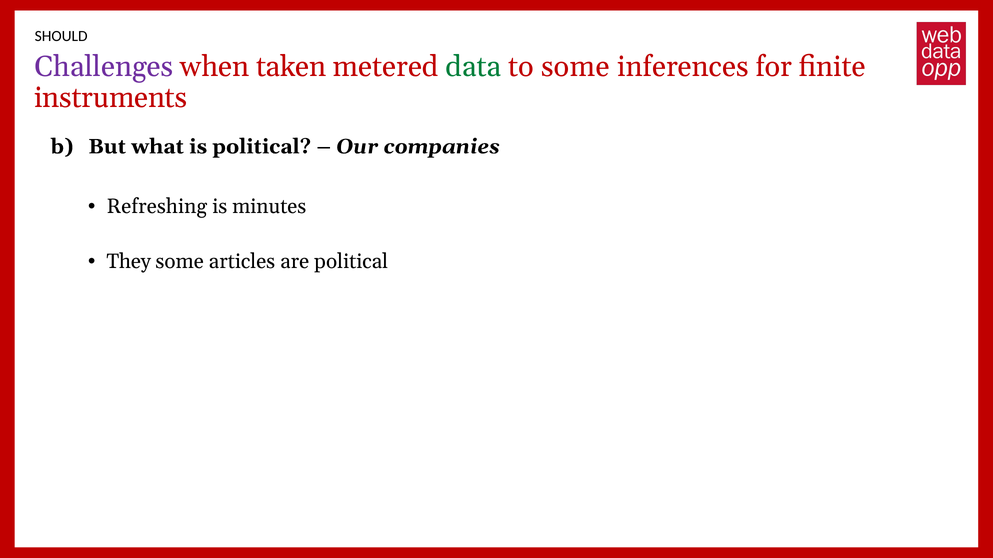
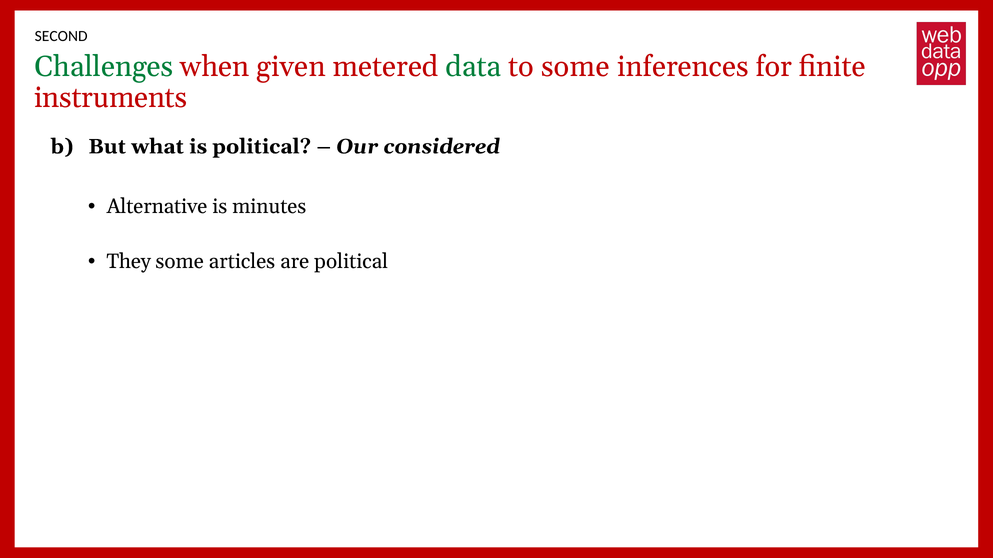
SHOULD: SHOULD -> SECOND (61, 36)
Challenges colour: purple -> green (104, 67)
taken: taken -> given (291, 67)
companies: companies -> considered (442, 147)
Refreshing: Refreshing -> Alternative (157, 207)
